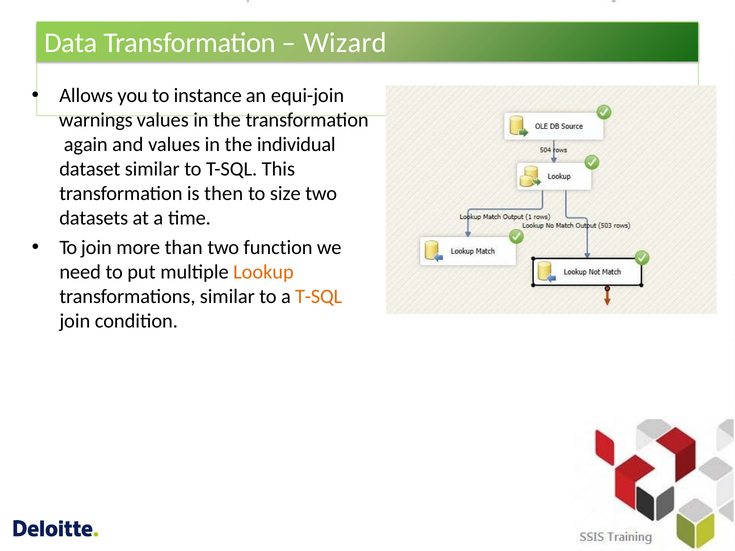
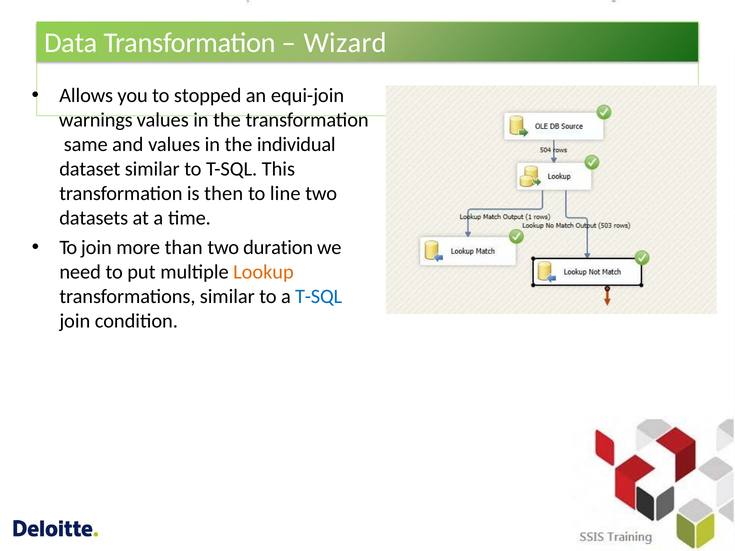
instance: instance -> stopped (208, 96)
again: again -> same (86, 145)
size: size -> line (285, 194)
function: function -> duration (278, 248)
T-SQL colour: orange -> blue (319, 297)
